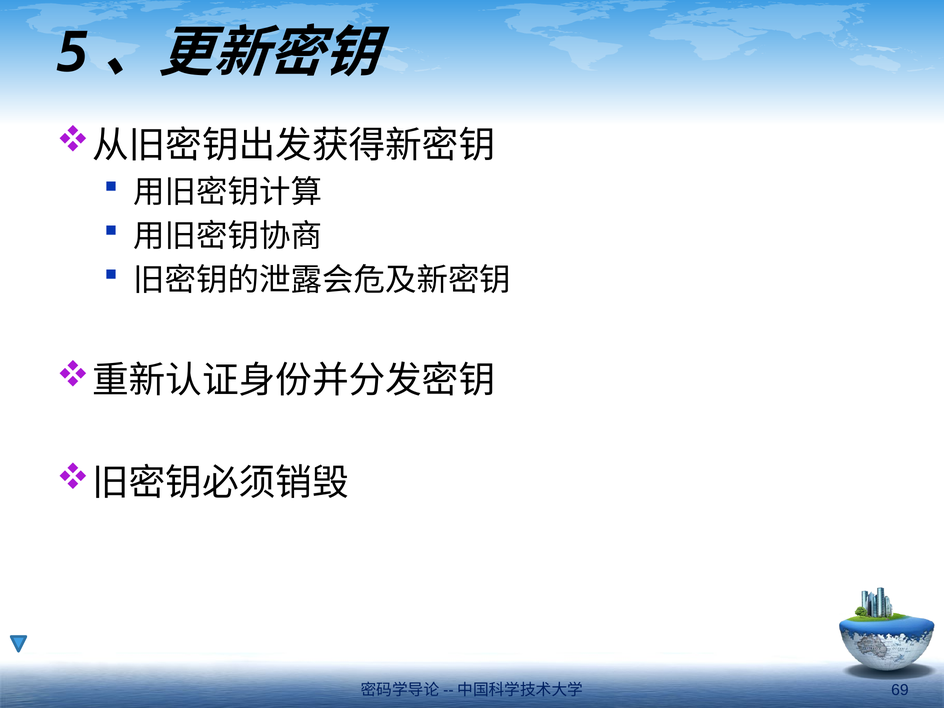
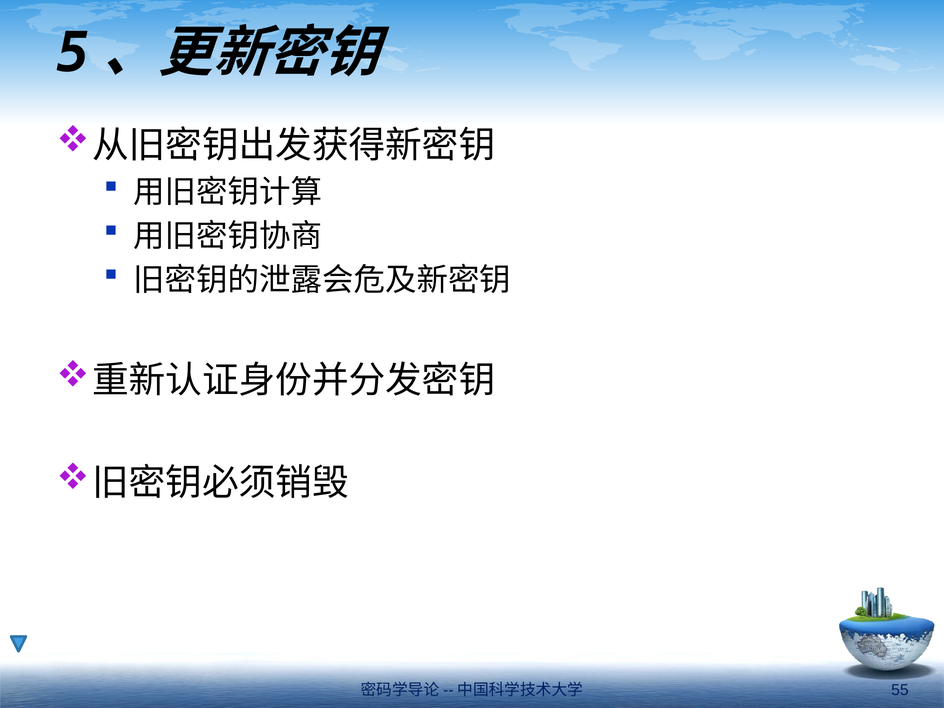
69: 69 -> 55 (900, 690)
